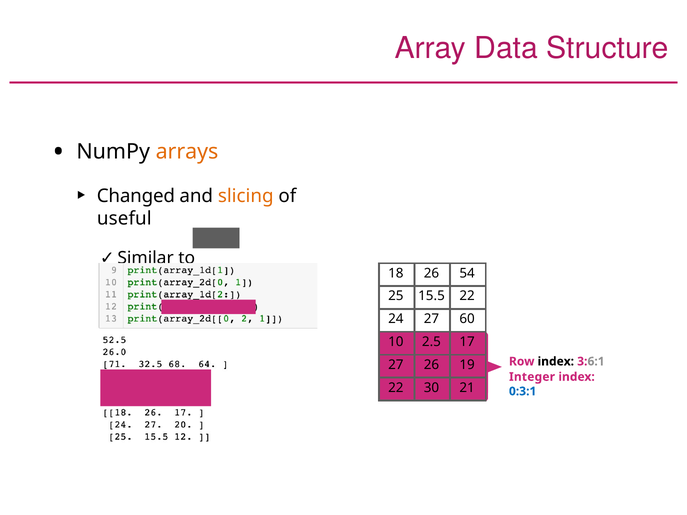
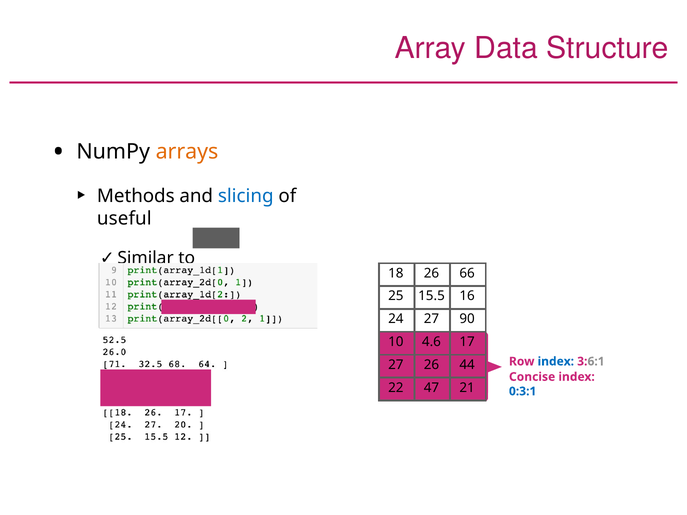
Changed: Changed -> Methods (136, 196)
slicing colour: orange -> blue (246, 196)
54: 54 -> 66 (467, 273)
15.5 22: 22 -> 16 (467, 296)
60: 60 -> 90 (467, 319)
2.5: 2.5 -> 4.6 (431, 342)
index colour: black -> blue (556, 362)
19: 19 -> 44 (467, 365)
Integer: Integer -> Concise (532, 377)
30: 30 -> 47 (431, 388)
